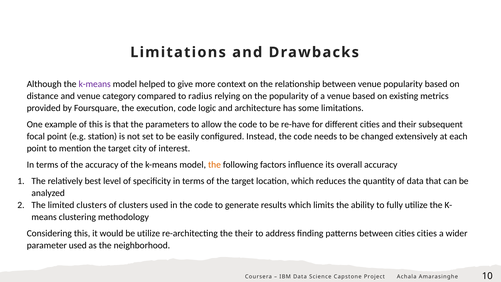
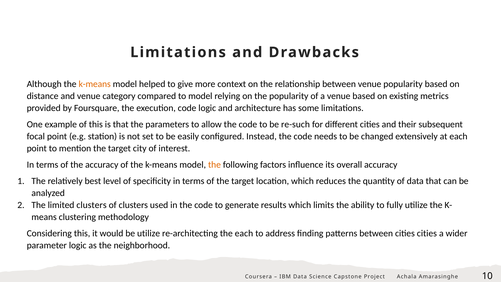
k-means colour: purple -> orange (95, 84)
to radius: radius -> model (200, 96)
re-have: re-have -> re-such (295, 124)
the their: their -> each (244, 233)
parameter used: used -> logic (78, 245)
